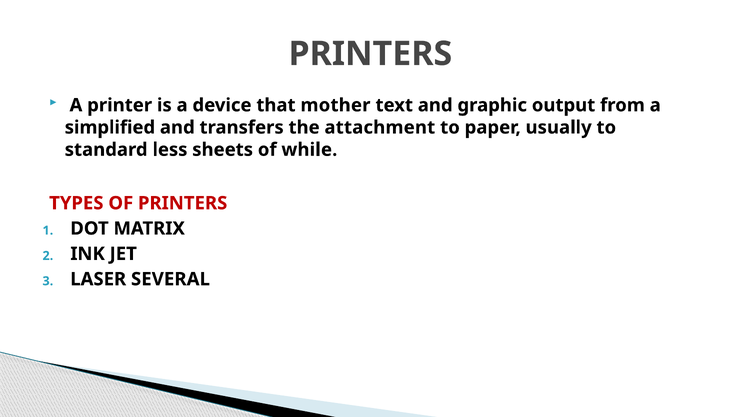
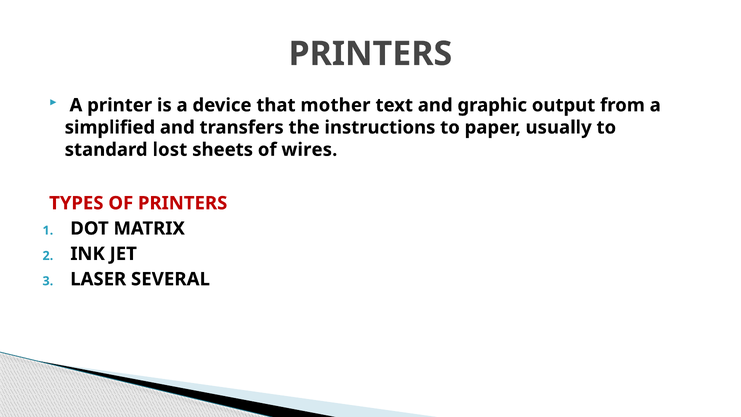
attachment: attachment -> instructions (380, 127)
less: less -> lost (170, 150)
while: while -> wires (309, 150)
